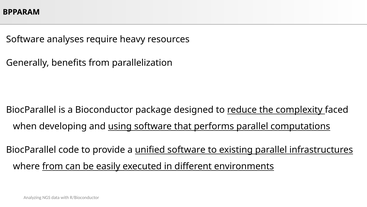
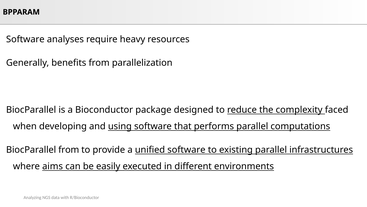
BiocParallel code: code -> from (69, 149)
where from: from -> aims (53, 166)
